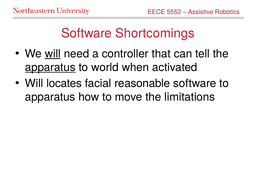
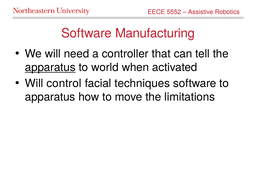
Shortcomings: Shortcomings -> Manufacturing (155, 33)
will underline: present -> none (53, 54)
locates: locates -> control (64, 83)
reasonable: reasonable -> techniques (142, 83)
